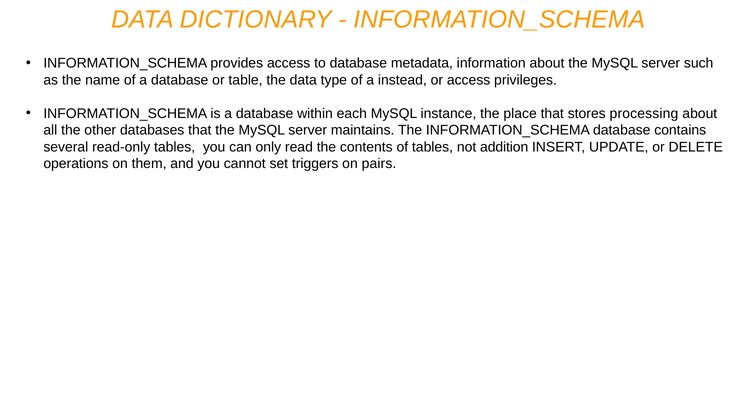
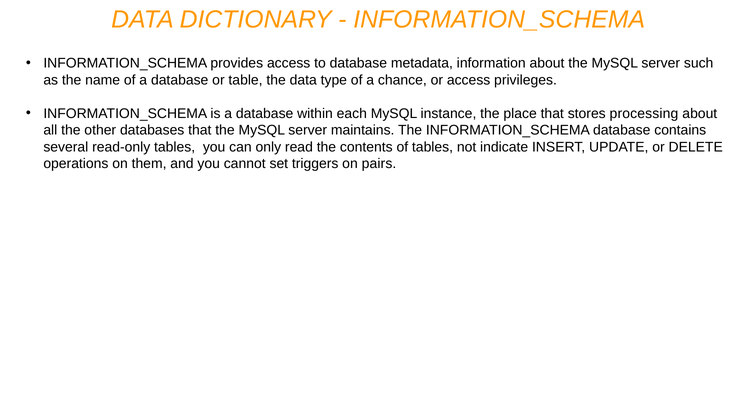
instead: instead -> chance (402, 80)
addition: addition -> indicate (504, 147)
